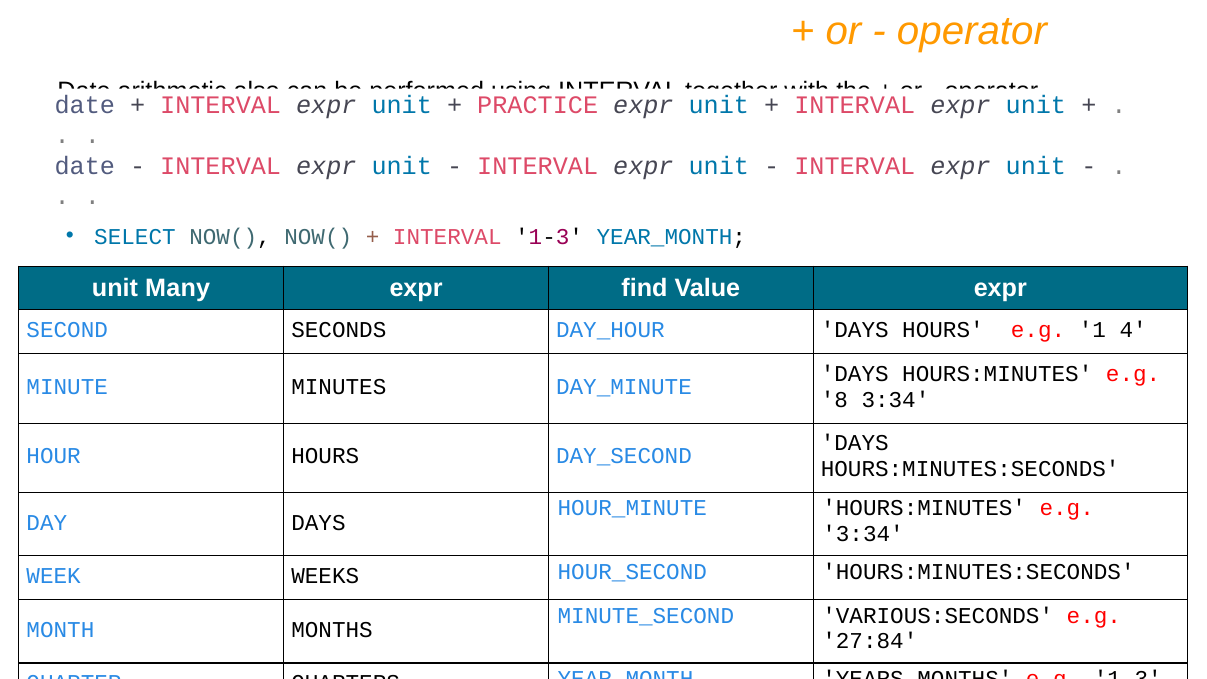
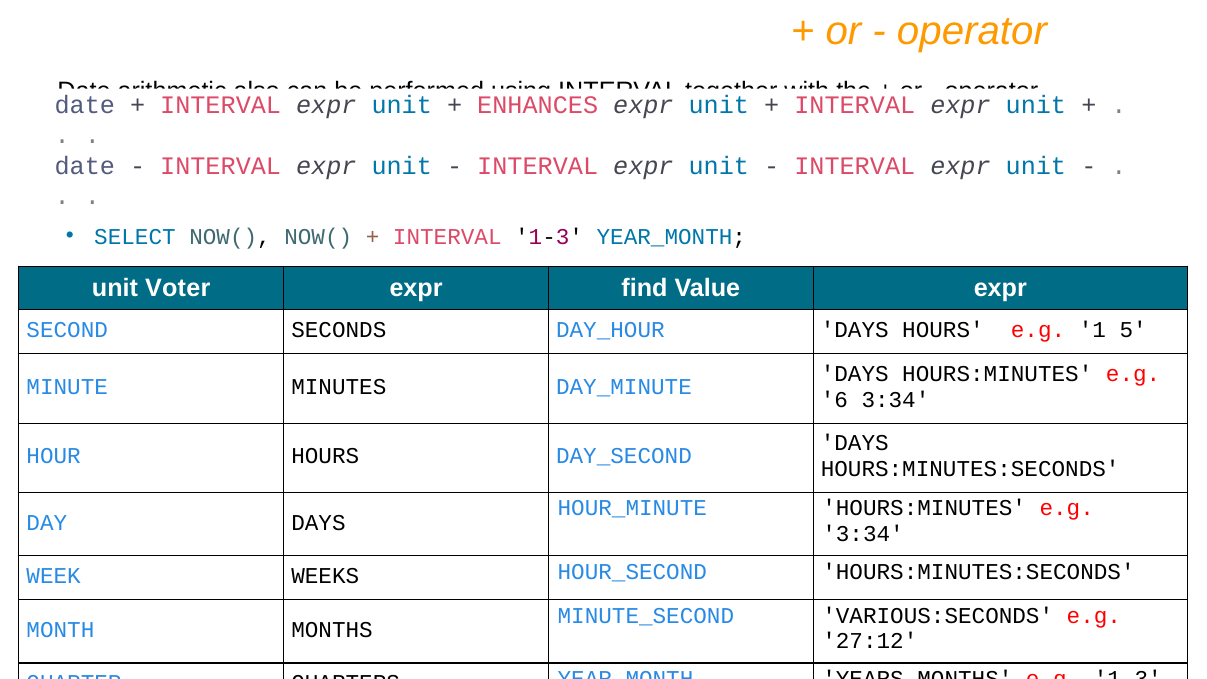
PRACTICE: PRACTICE -> ENHANCES (538, 105)
Many: Many -> Voter (178, 288)
4: 4 -> 5 (1133, 330)
8: 8 -> 6 (834, 400)
27:84: 27:84 -> 27:12 (870, 641)
